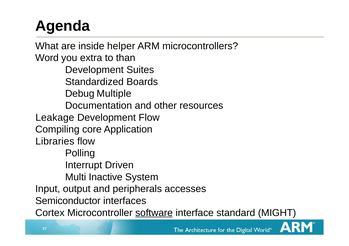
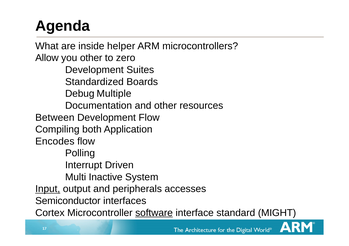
Word: Word -> Allow (47, 58)
you extra: extra -> other (91, 58)
than: than -> zero (126, 58)
Leakage: Leakage -> Between (55, 118)
core: core -> both (92, 130)
Libraries: Libraries -> Encodes (55, 142)
Input underline: none -> present (48, 189)
